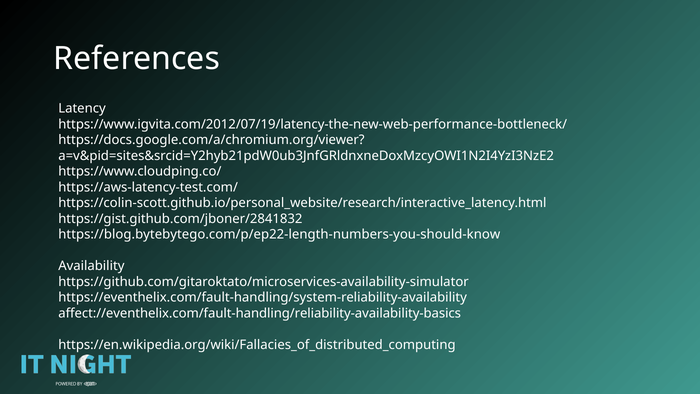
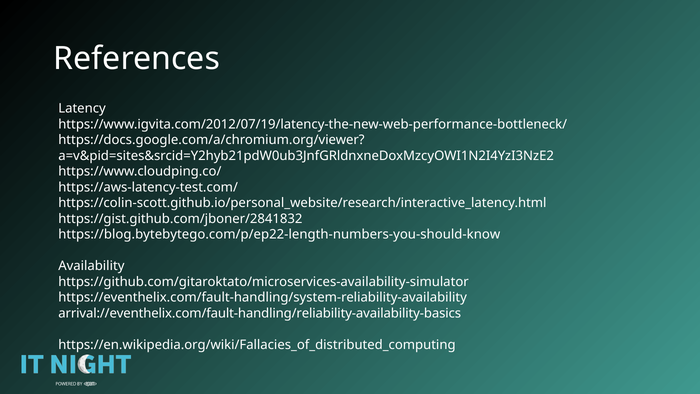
affect://eventhelix.com/fault-handling/reliability-availability-basics: affect://eventhelix.com/fault-handling/reliability-availability-basics -> arrival://eventhelix.com/fault-handling/reliability-availability-basics (260, 313)
